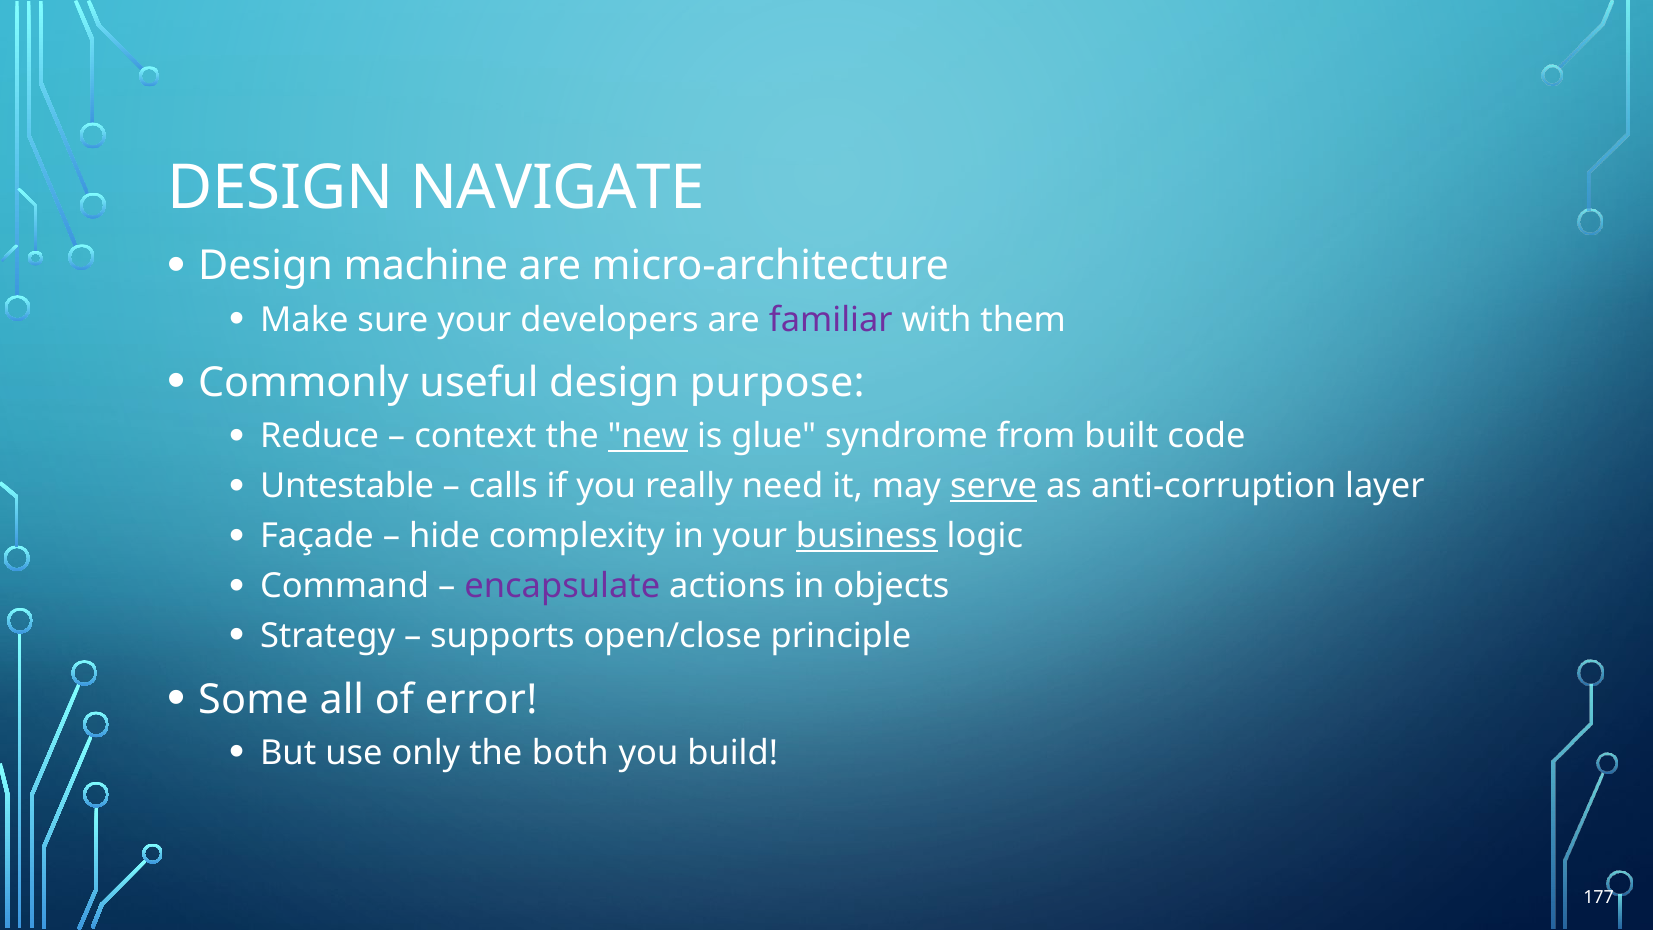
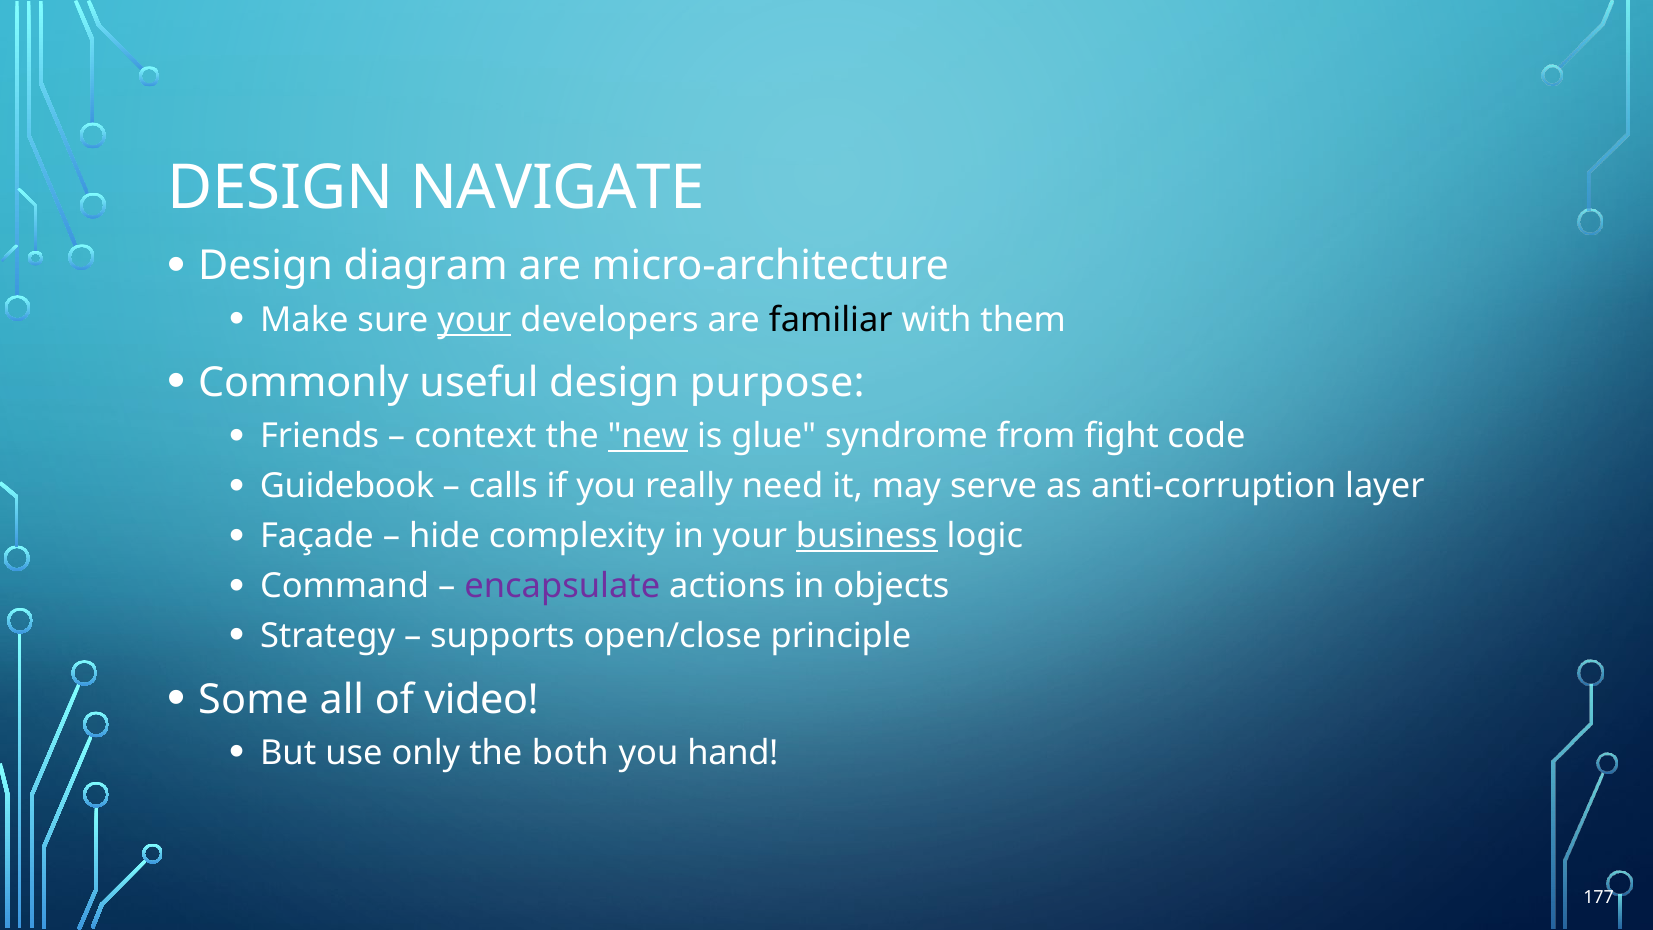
machine: machine -> diagram (426, 266)
your underline: none -> present (474, 320)
familiar colour: purple -> black (831, 320)
Reduce: Reduce -> Friends (320, 436)
built: built -> fight (1122, 436)
Untestable: Untestable -> Guidebook (347, 486)
serve underline: present -> none (994, 486)
error: error -> video (482, 700)
build: build -> hand (733, 753)
